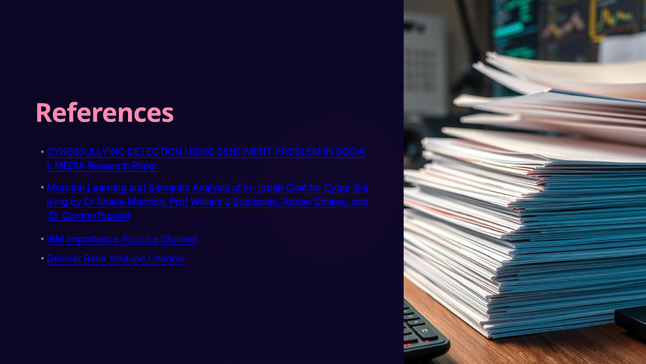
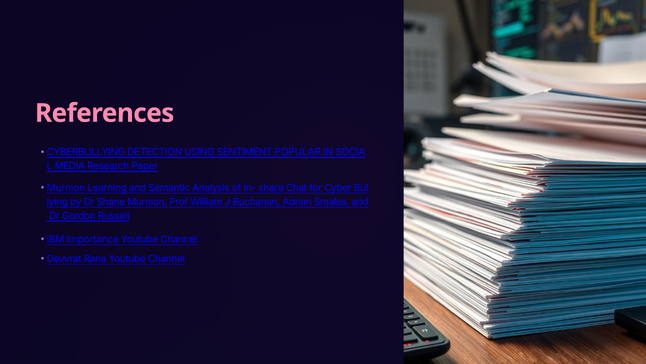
PROBLEM: PROBLEM -> POPULAR (298, 152)
joblib: joblib -> share (271, 188)
